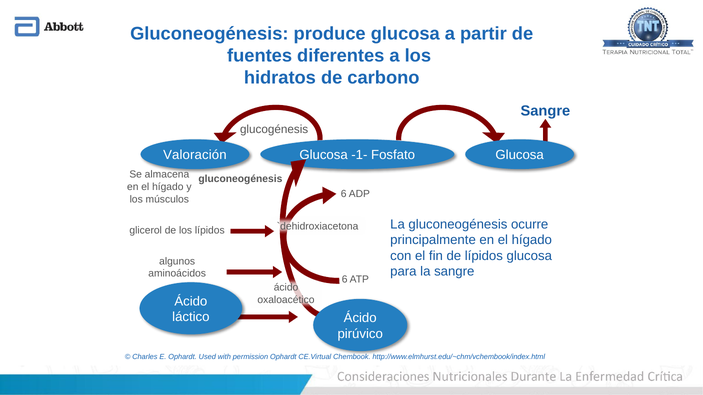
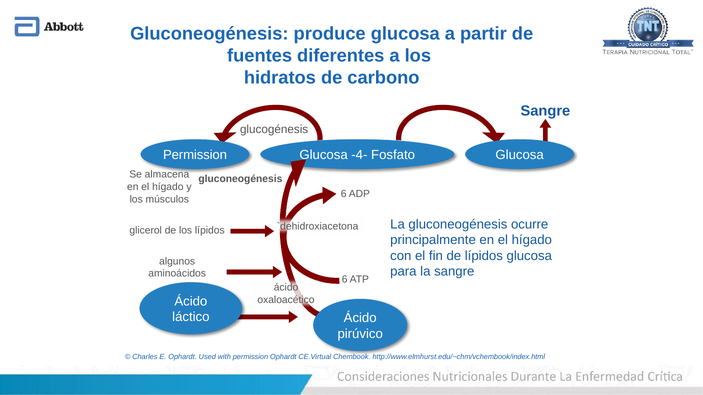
Valoración: Valoración -> Permission (195, 155)
-1-: -1- -> -4- (359, 155)
